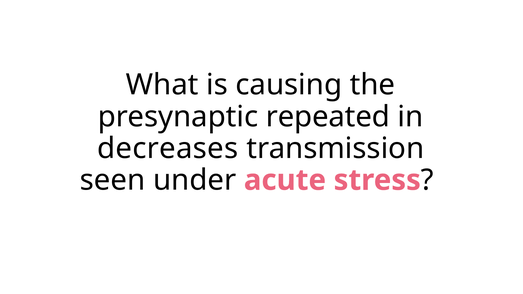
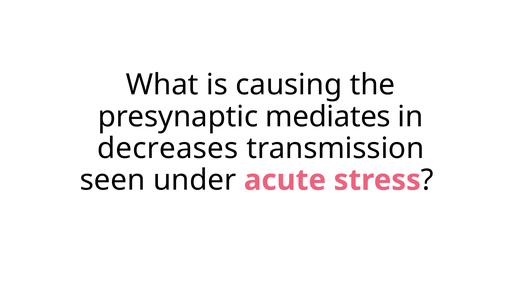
repeated: repeated -> mediates (328, 117)
